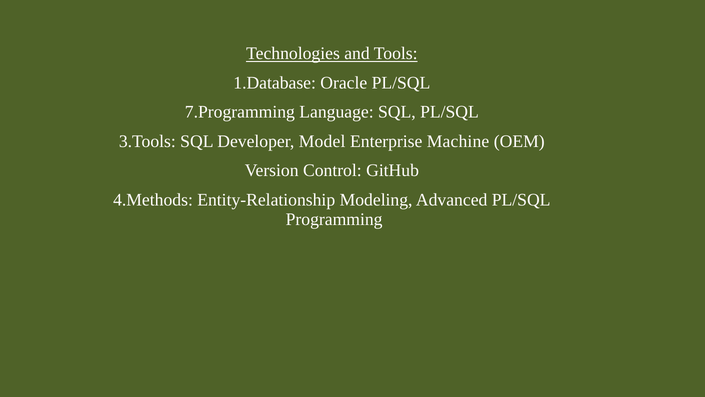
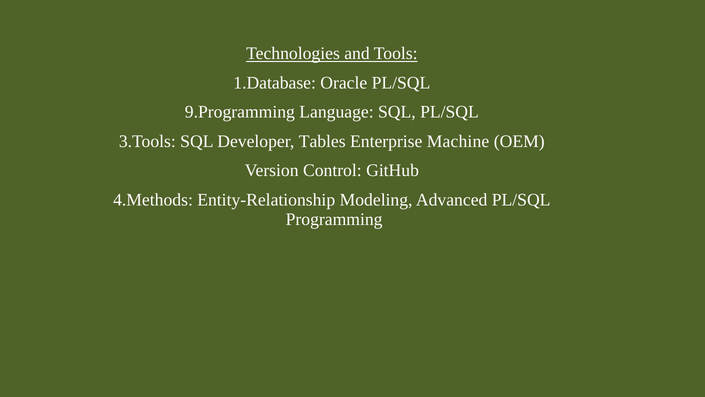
7.Programming: 7.Programming -> 9.Programming (240, 112)
Model: Model -> Tables (322, 141)
